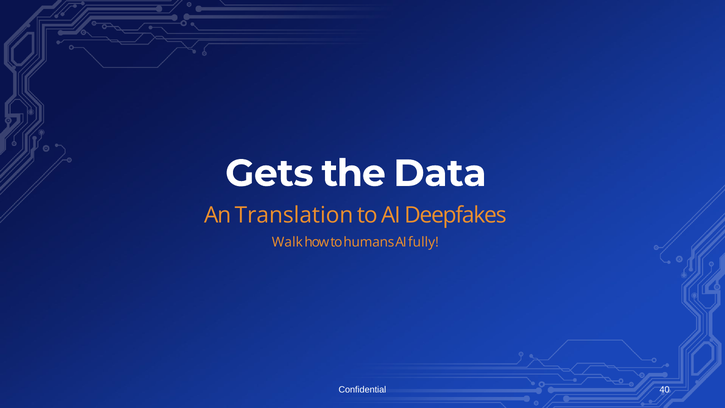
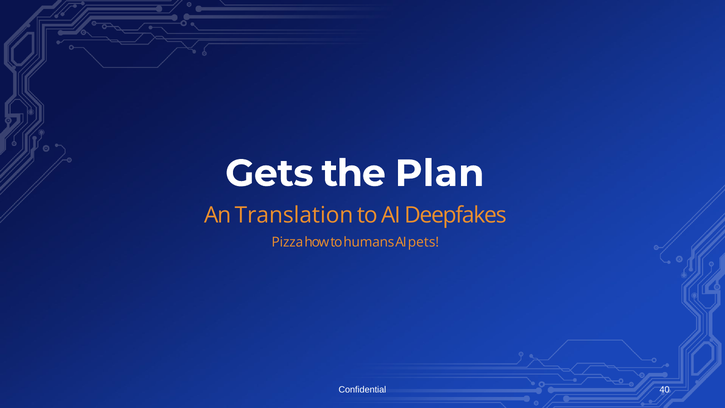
Data: Data -> Plan (440, 173)
Walk: Walk -> Pizza (287, 242)
fully: fully -> pets (423, 242)
